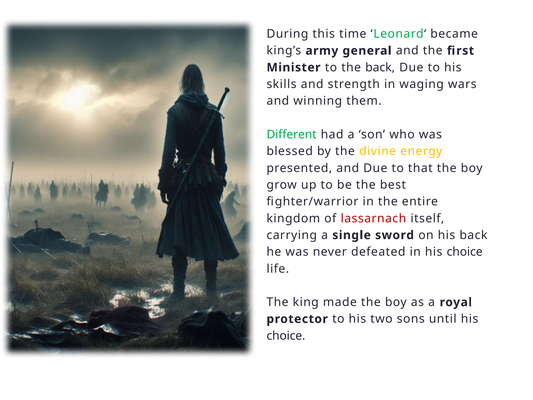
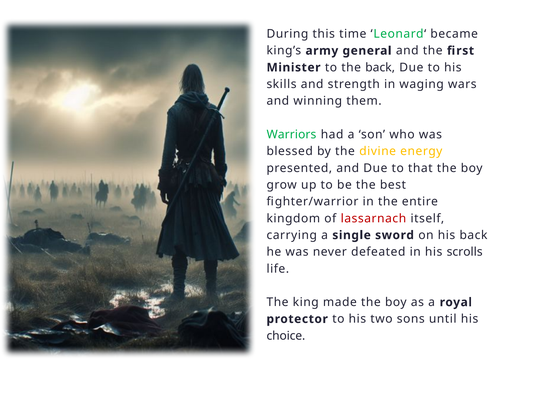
Different: Different -> Warriors (291, 134)
in his choice: choice -> scrolls (465, 252)
